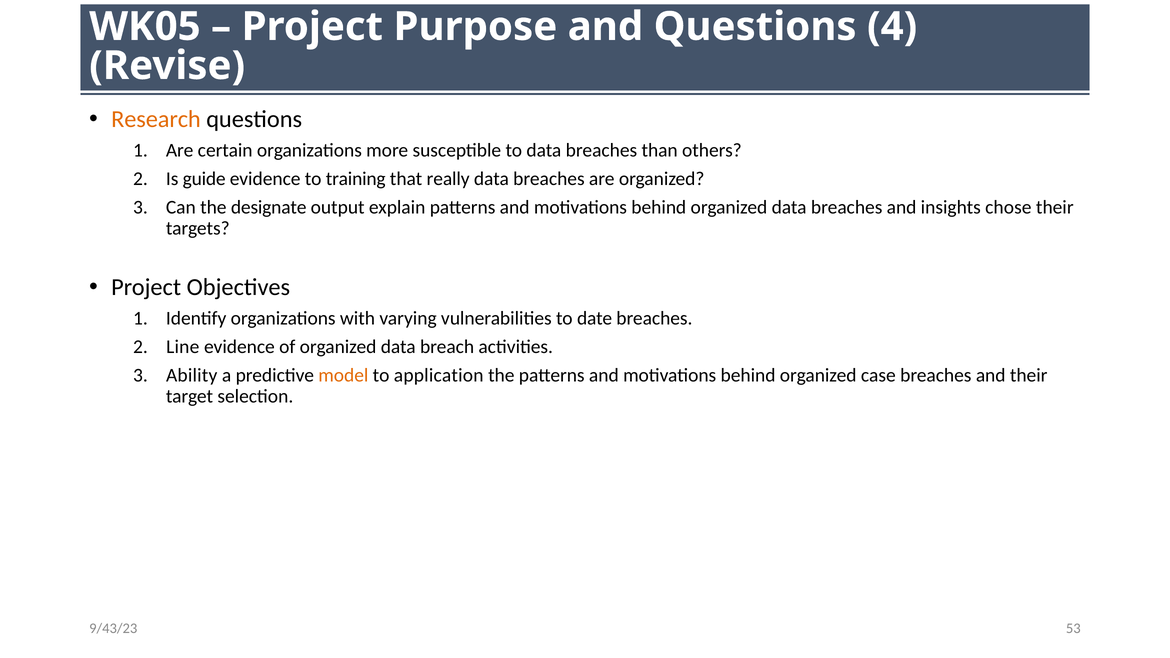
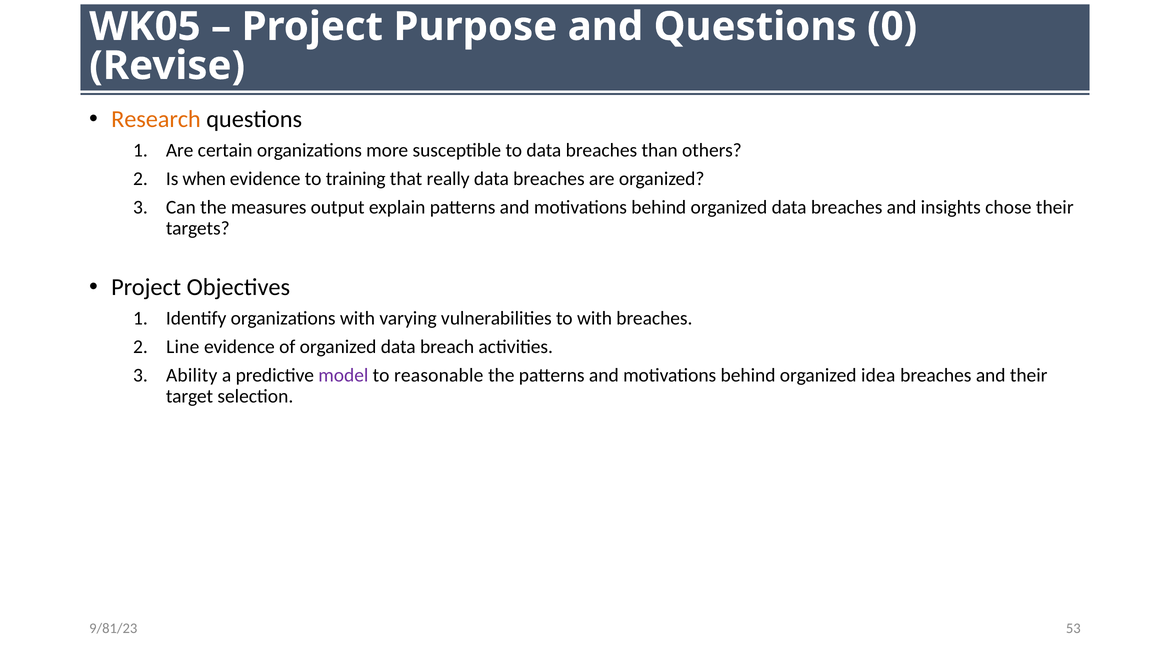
4: 4 -> 0 (892, 27)
guide: guide -> when (204, 179)
designate: designate -> measures (269, 207)
to date: date -> with (595, 318)
model colour: orange -> purple (343, 375)
application: application -> reasonable (439, 375)
case: case -> idea (878, 375)
9/43/23: 9/43/23 -> 9/81/23 (113, 628)
